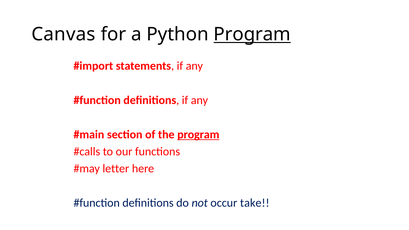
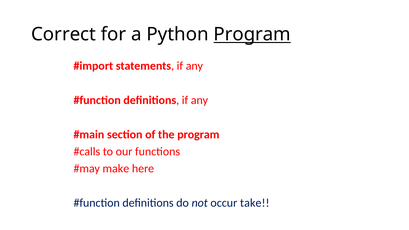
Canvas: Canvas -> Correct (64, 34)
program underline: present -> none (198, 134)
letter: letter -> make (116, 169)
